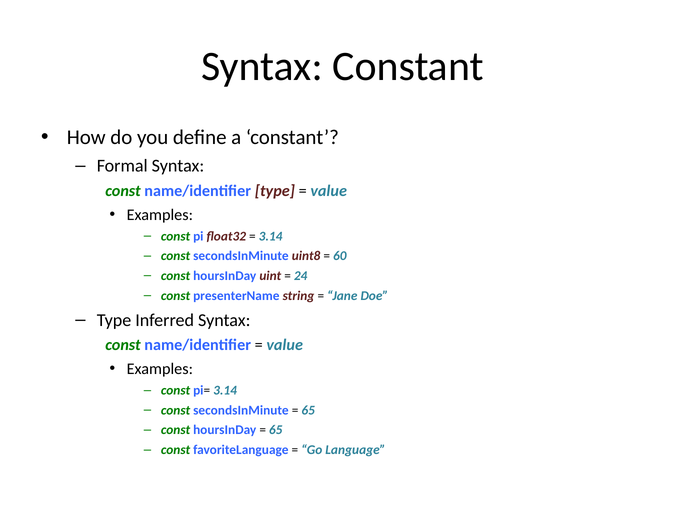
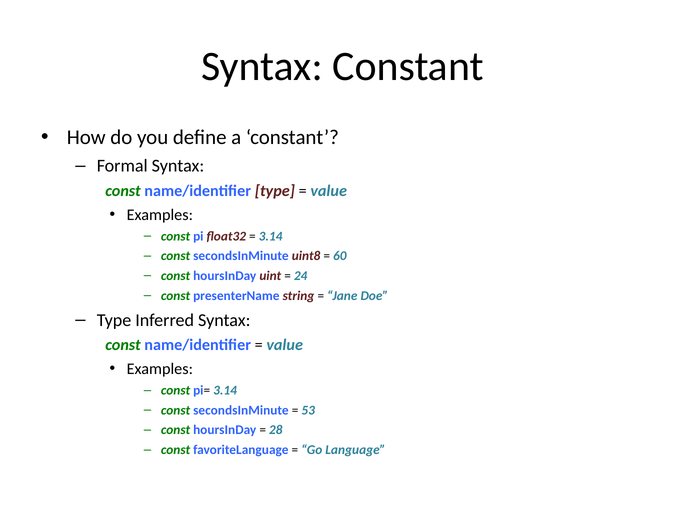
65: 65 -> 53 (308, 410)
65: 65 -> 28 (276, 430)
